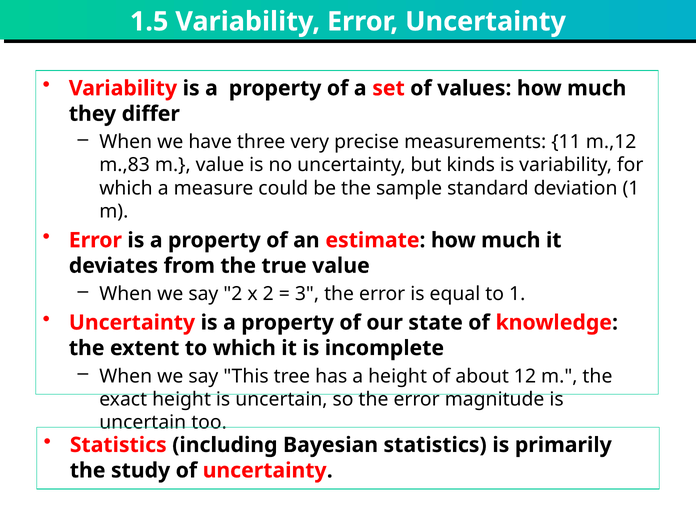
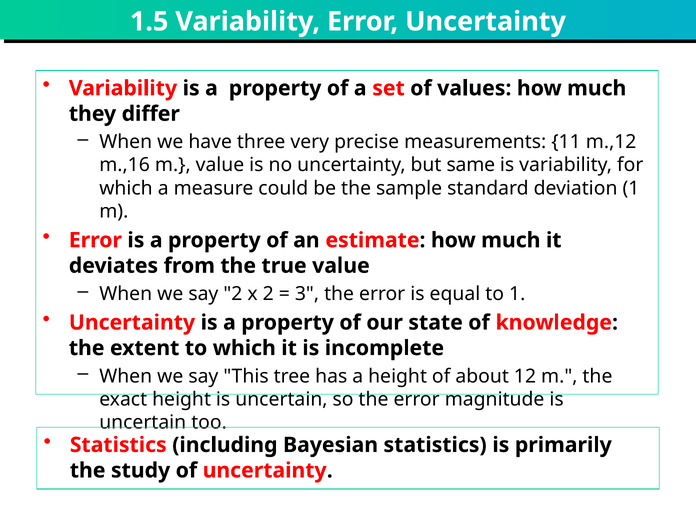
m.,83: m.,83 -> m.,16 (125, 165)
kinds: kinds -> same (471, 165)
